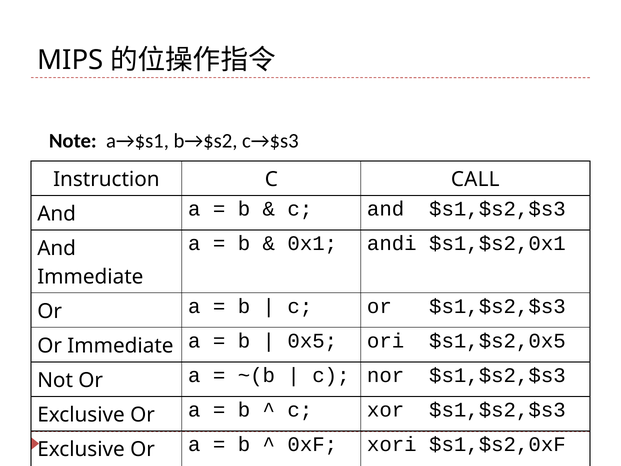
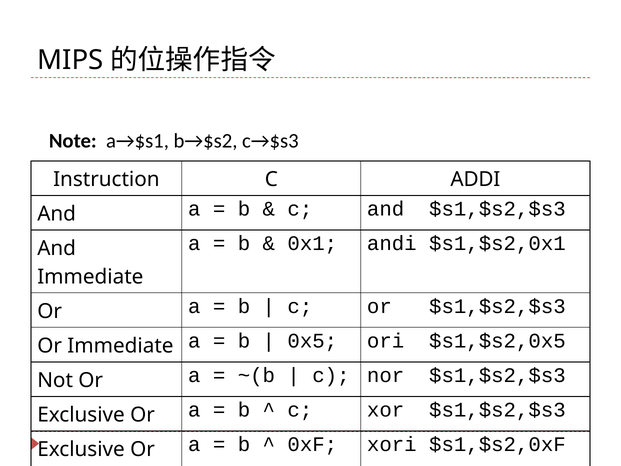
CALL: CALL -> ADDI (475, 179)
